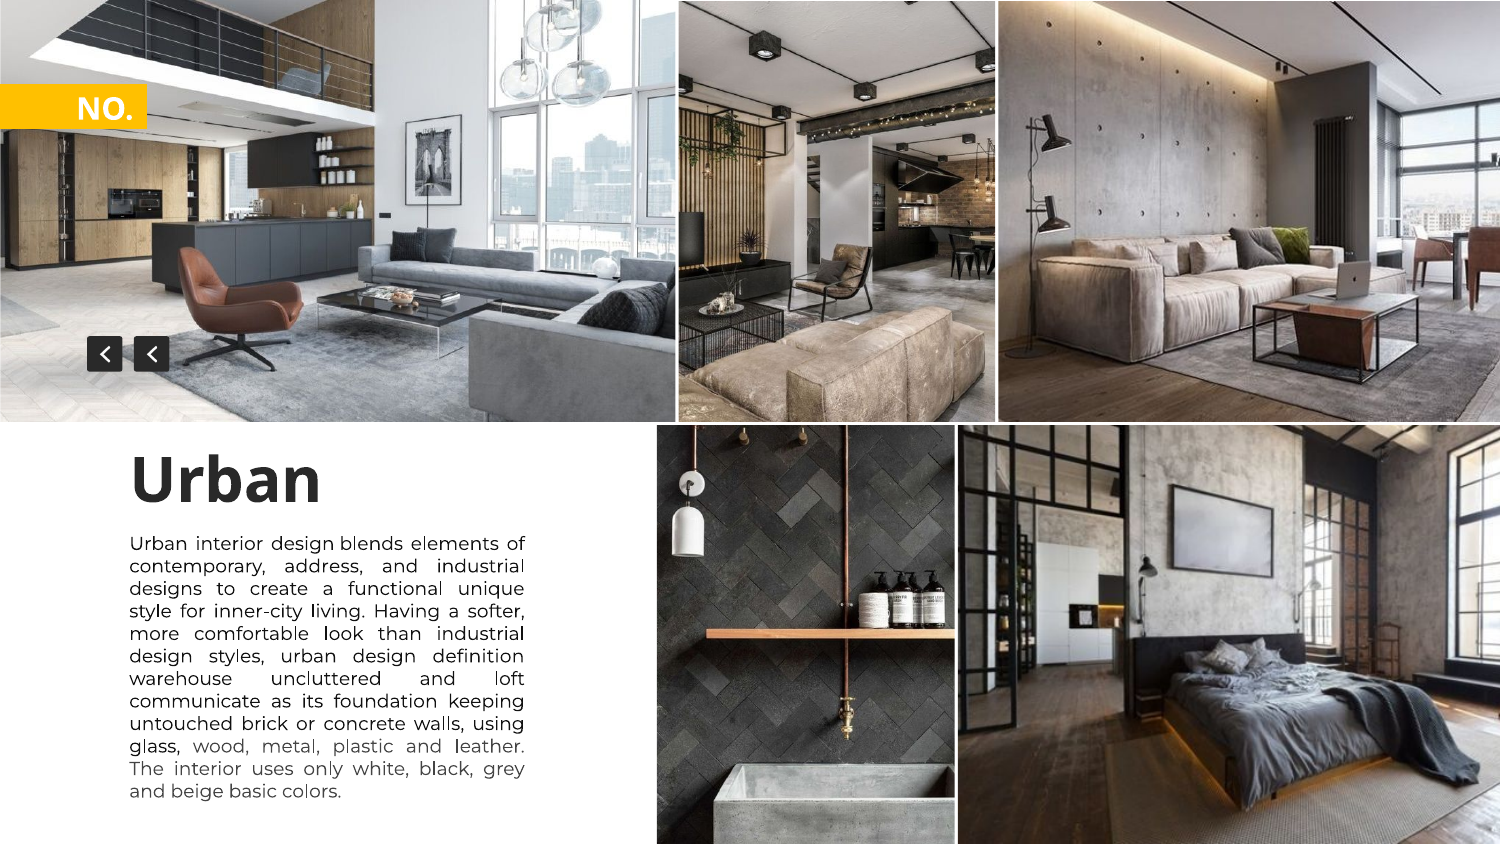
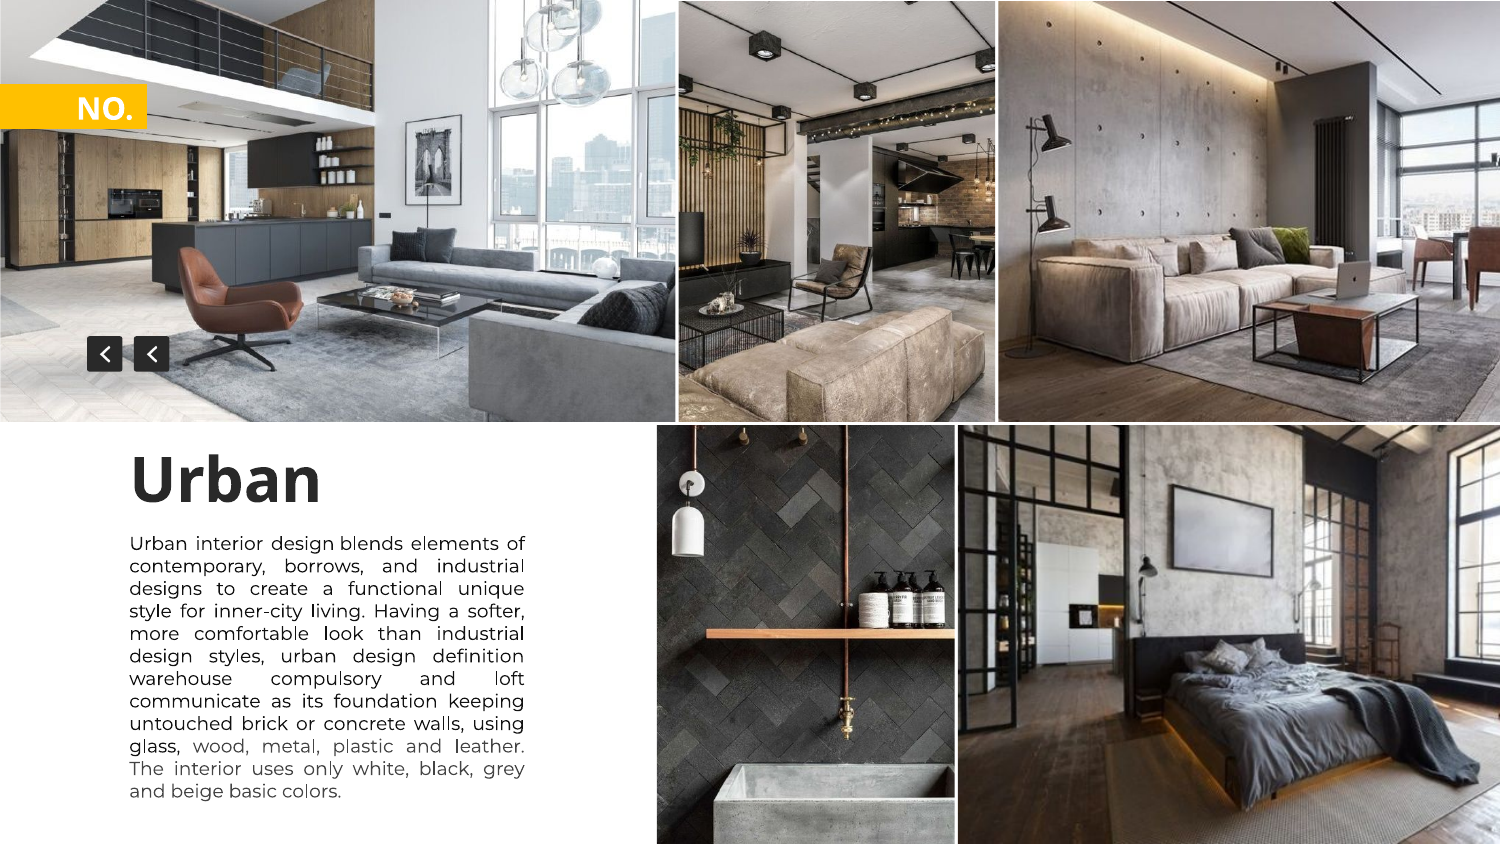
address: address -> borrows (324, 566)
uncluttered: uncluttered -> compulsory (326, 679)
